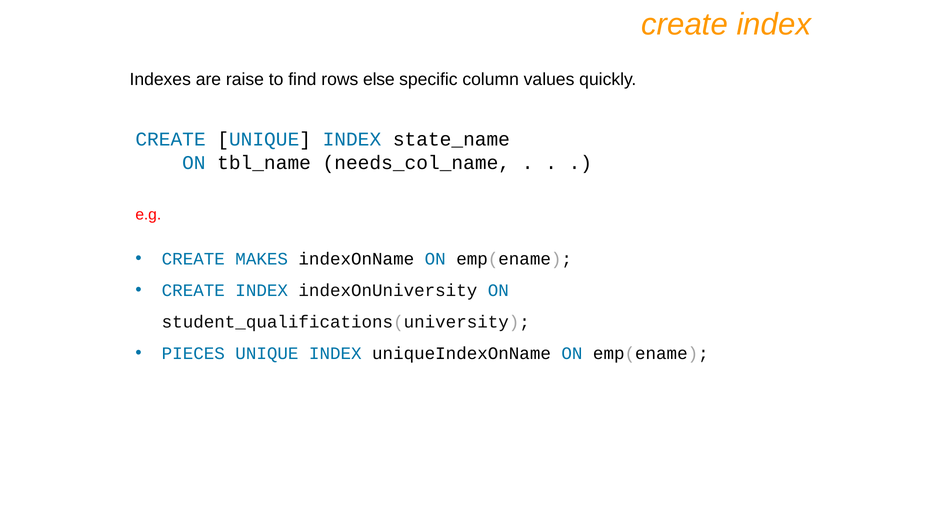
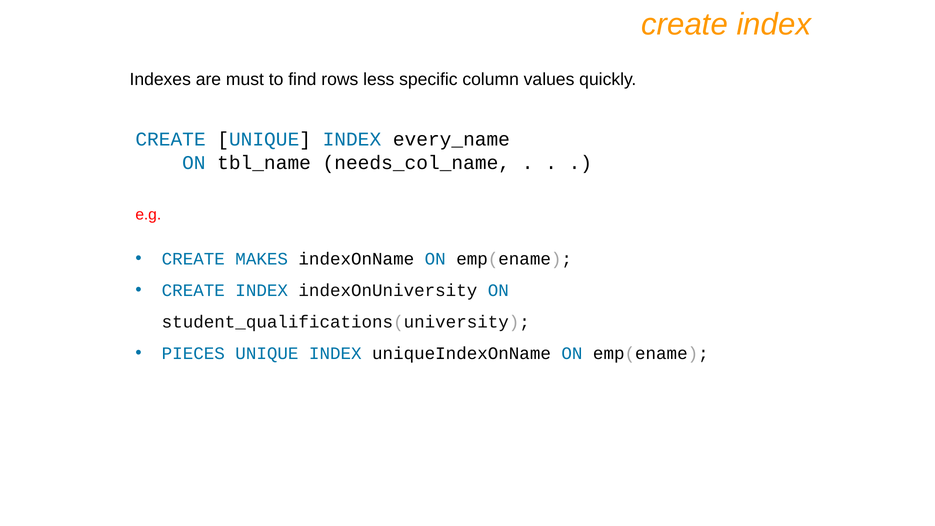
raise: raise -> must (245, 79)
else: else -> less (379, 79)
state_name: state_name -> every_name (451, 139)
